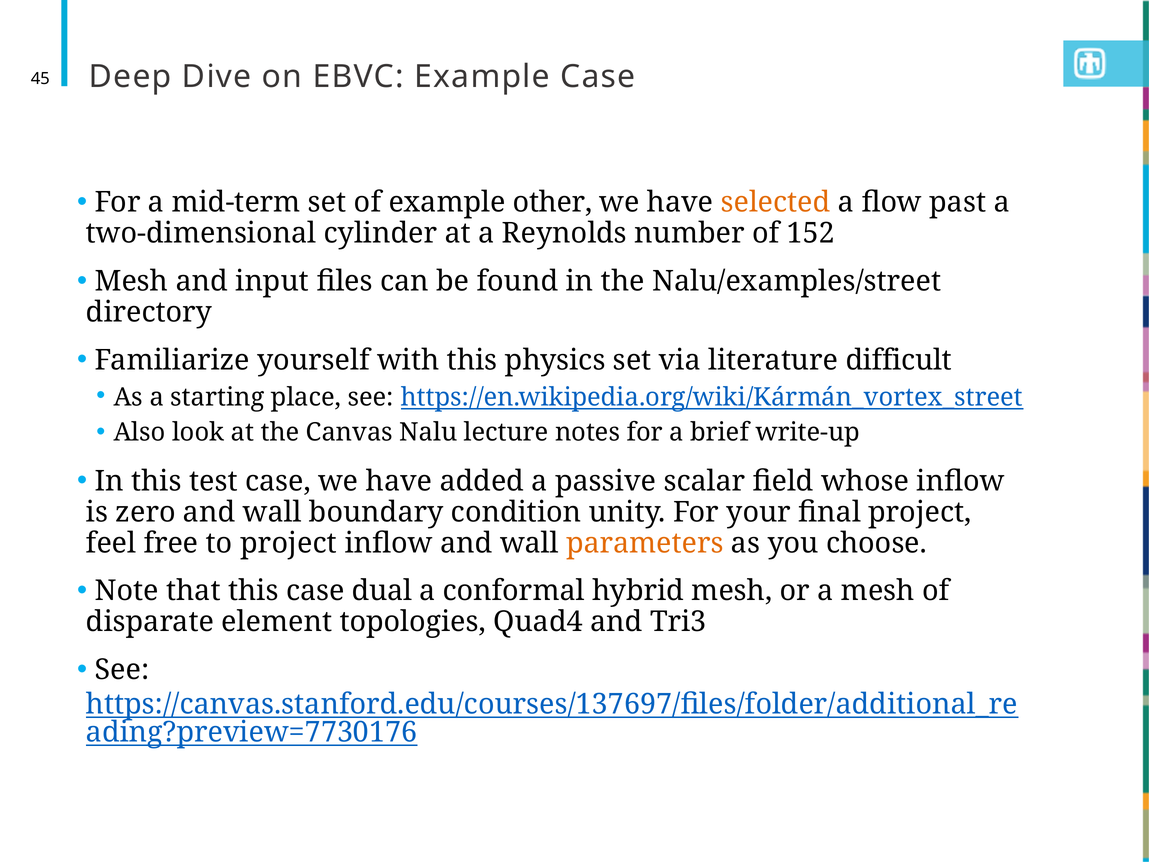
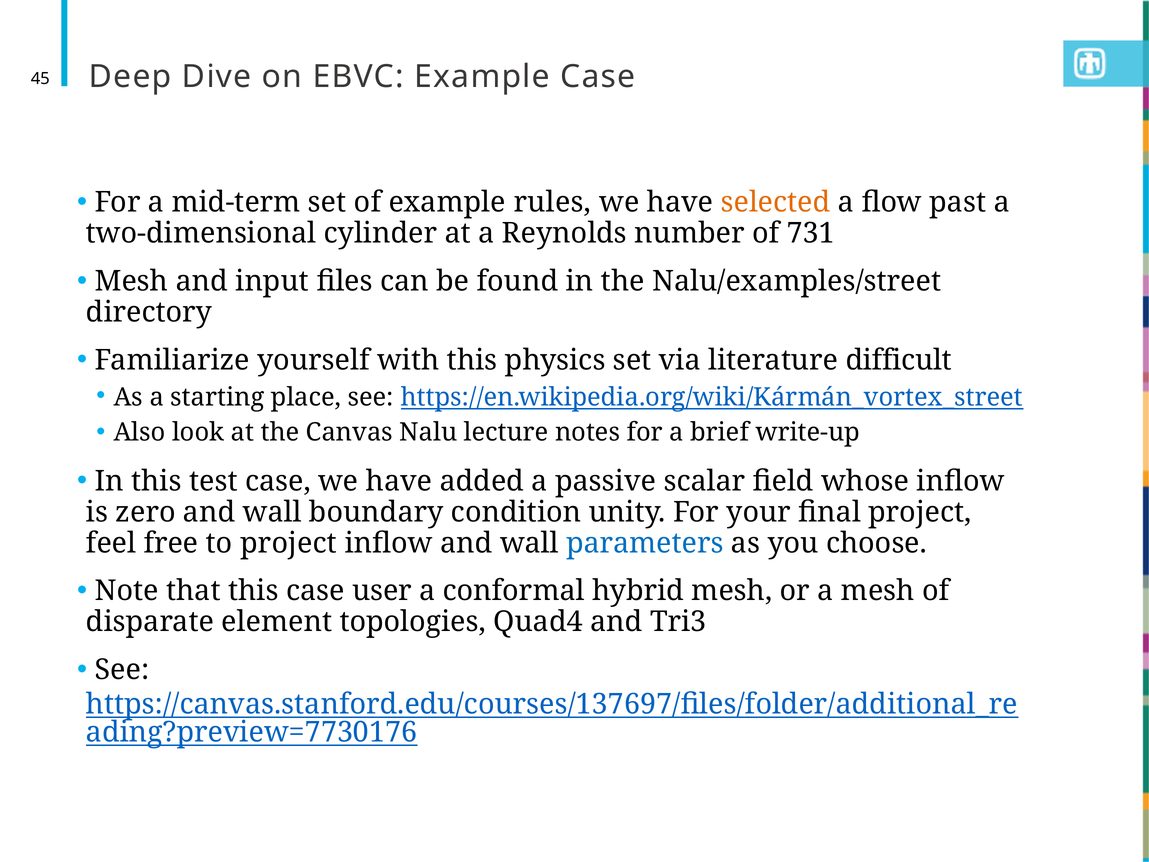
other: other -> rules (552, 202)
152: 152 -> 731 (811, 233)
parameters colour: orange -> blue (645, 543)
dual: dual -> user (382, 591)
